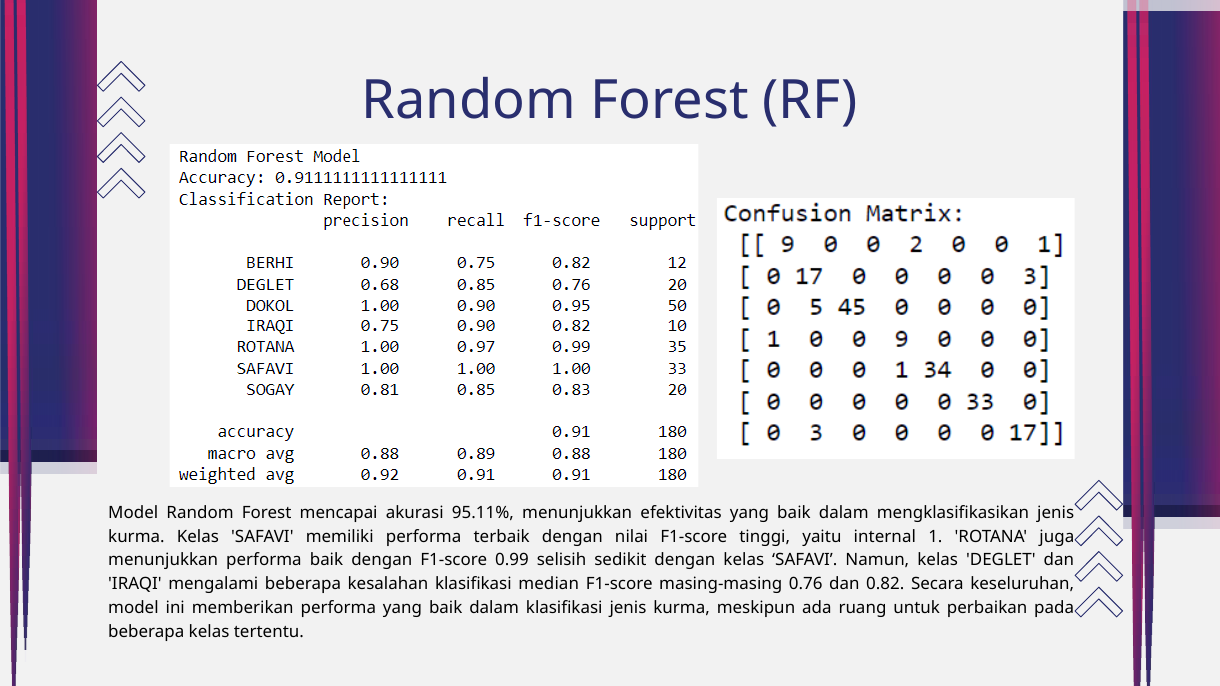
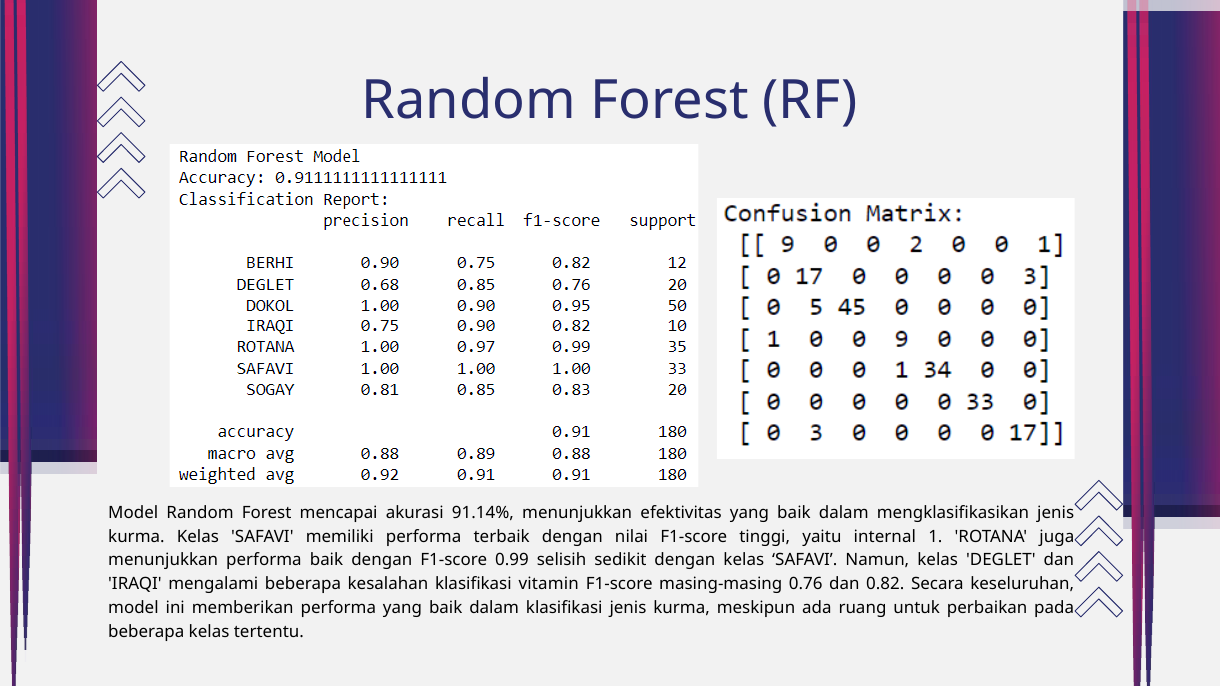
95.11%: 95.11% -> 91.14% (483, 513)
median: median -> vitamin (549, 584)
